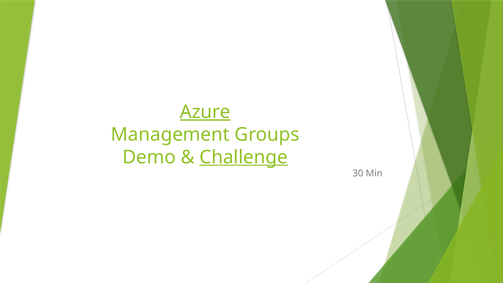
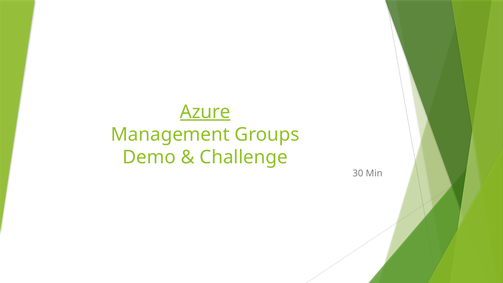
Challenge underline: present -> none (244, 157)
